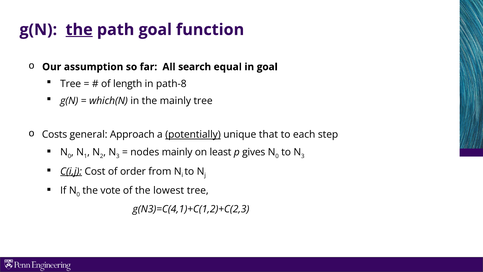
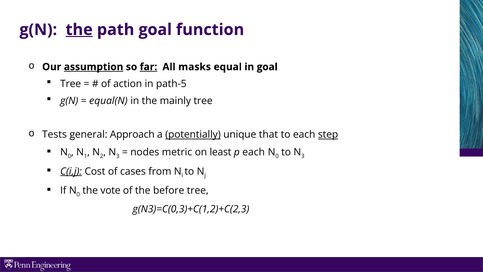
assumption underline: none -> present (94, 67)
far underline: none -> present (148, 67)
search: search -> masks (195, 67)
length: length -> action (128, 84)
path-8: path-8 -> path-5 (171, 84)
which(N: which(N -> equal(N (108, 101)
Costs: Costs -> Tests (54, 134)
step underline: none -> present (328, 134)
nodes mainly: mainly -> metric (177, 152)
p gives: gives -> each (254, 152)
order: order -> cases (133, 171)
lowest: lowest -> before (169, 190)
g(N3)=C(4,1)+C(1,2)+C(2,3: g(N3)=C(4,1)+C(1,2)+C(2,3 -> g(N3)=C(0,3)+C(1,2)+C(2,3 (191, 209)
